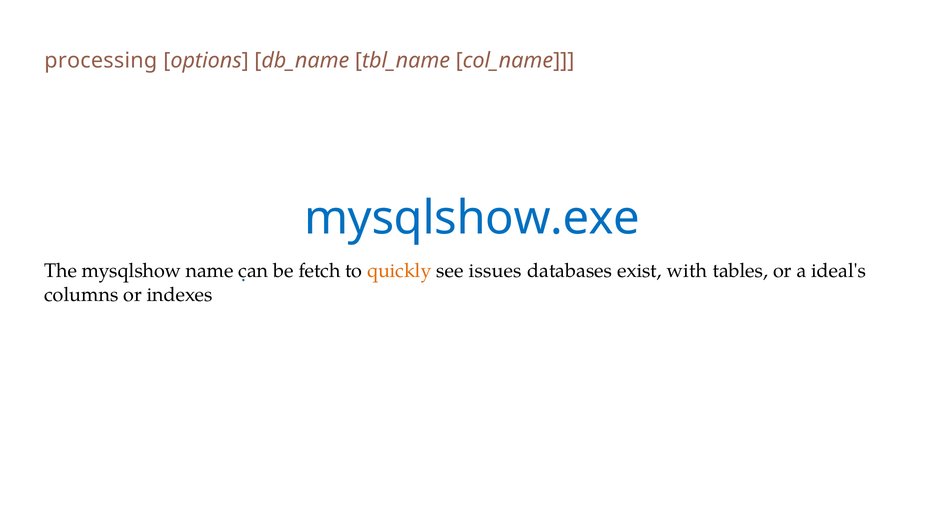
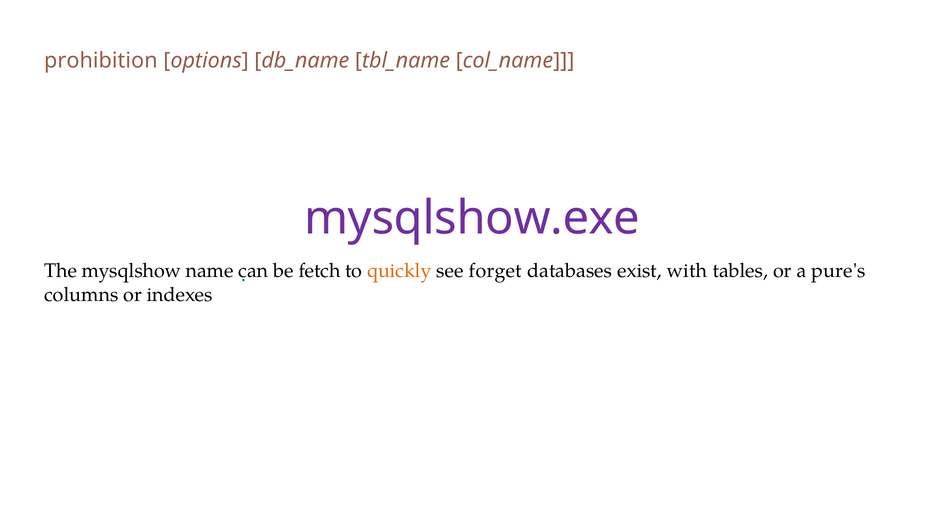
processing: processing -> prohibition (101, 60)
mysqlshow.exe colour: blue -> purple (472, 218)
issues: issues -> forget (495, 271)
ideal's: ideal's -> pure's (839, 271)
